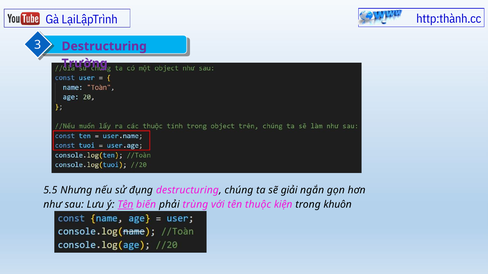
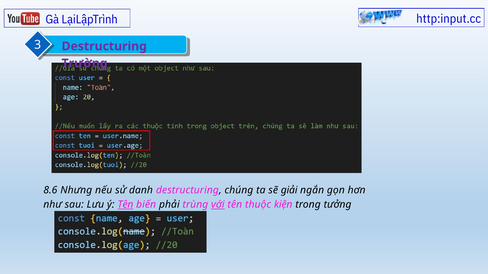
http:thành.cc: http:thành.cc -> http:input.cc (449, 19)
5.5: 5.5 -> 8.6 (50, 191)
đụng: đụng -> danh (141, 191)
với underline: none -> present (218, 205)
khuôn: khuôn -> tưởng (338, 205)
